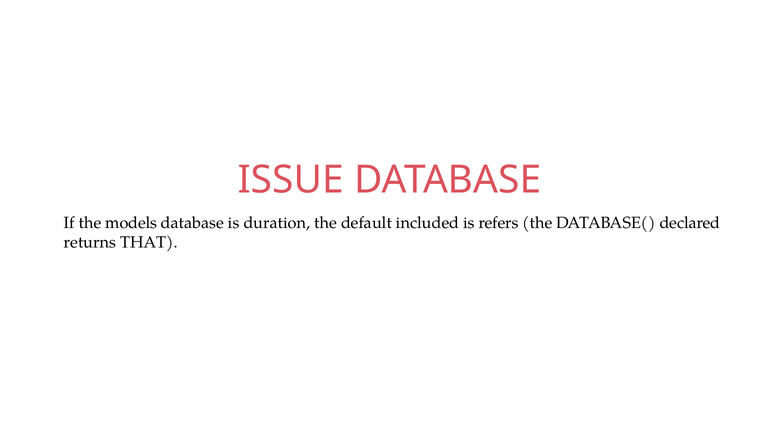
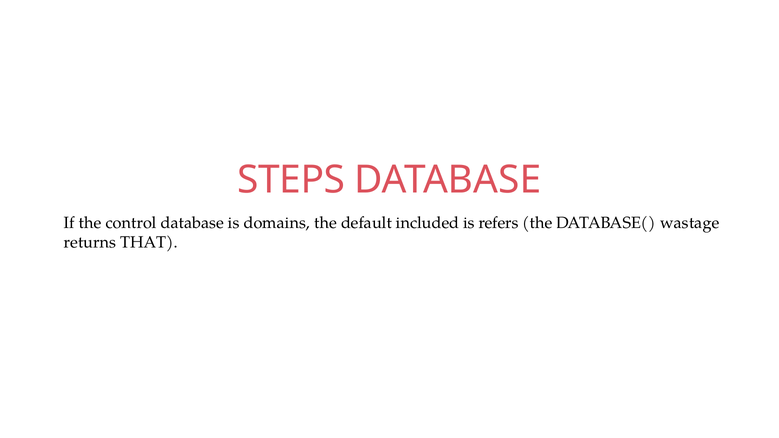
ISSUE: ISSUE -> STEPS (291, 180)
models: models -> control (131, 223)
duration: duration -> domains (277, 223)
declared: declared -> wastage (690, 223)
